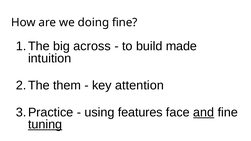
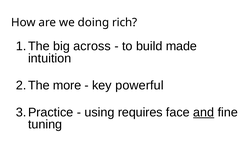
doing fine: fine -> rich (125, 22)
them: them -> more (67, 85)
attention: attention -> powerful (139, 85)
features: features -> requires (140, 113)
tuning underline: present -> none (45, 125)
